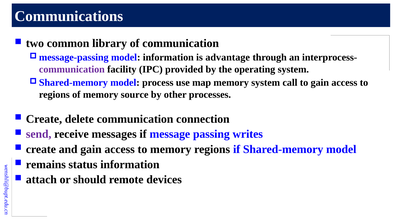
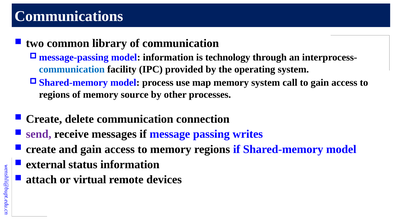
advantage: advantage -> technology (228, 57)
communication colour: purple -> blue (72, 69)
remains: remains -> external (46, 164)
should: should -> virtual (90, 180)
